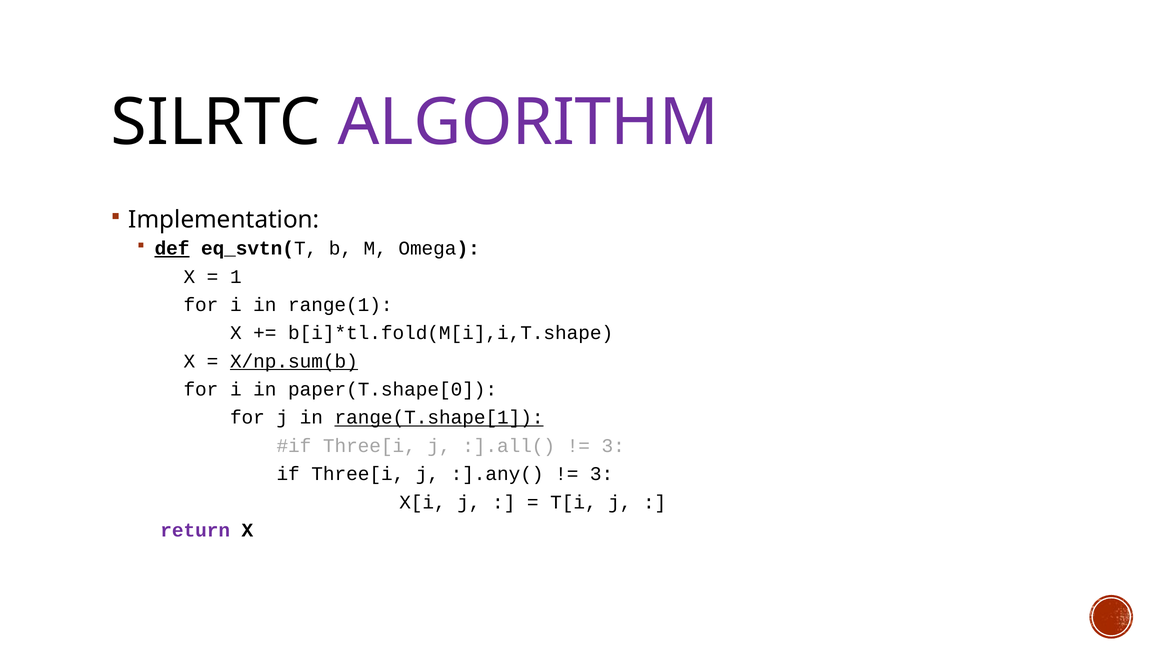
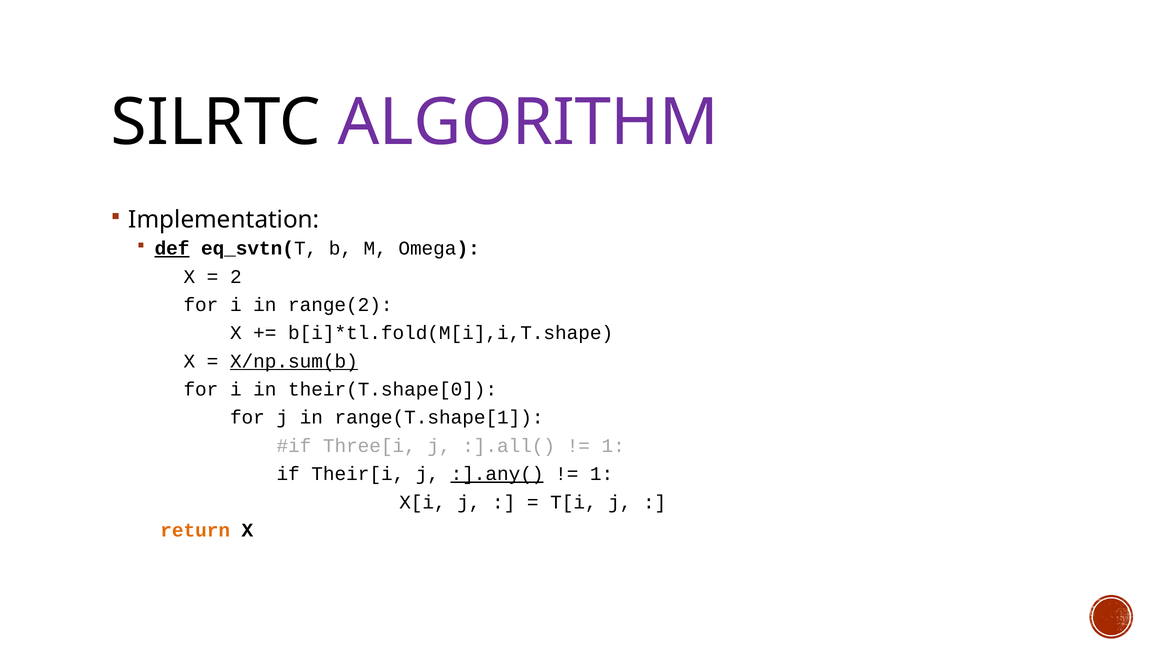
1: 1 -> 2 (236, 277)
range(1: range(1 -> range(2 (340, 305)
paper(T.shape[0: paper(T.shape[0 -> their(T.shape[0 (393, 390)
range(T.shape[1 underline: present -> none (439, 418)
3: 3 -> 1 (613, 446)
if Three[i: Three[i -> Their[i (358, 474)
:].any( underline: none -> present (497, 474)
3: 3 -> 1 (602, 474)
return colour: purple -> orange (195, 531)
